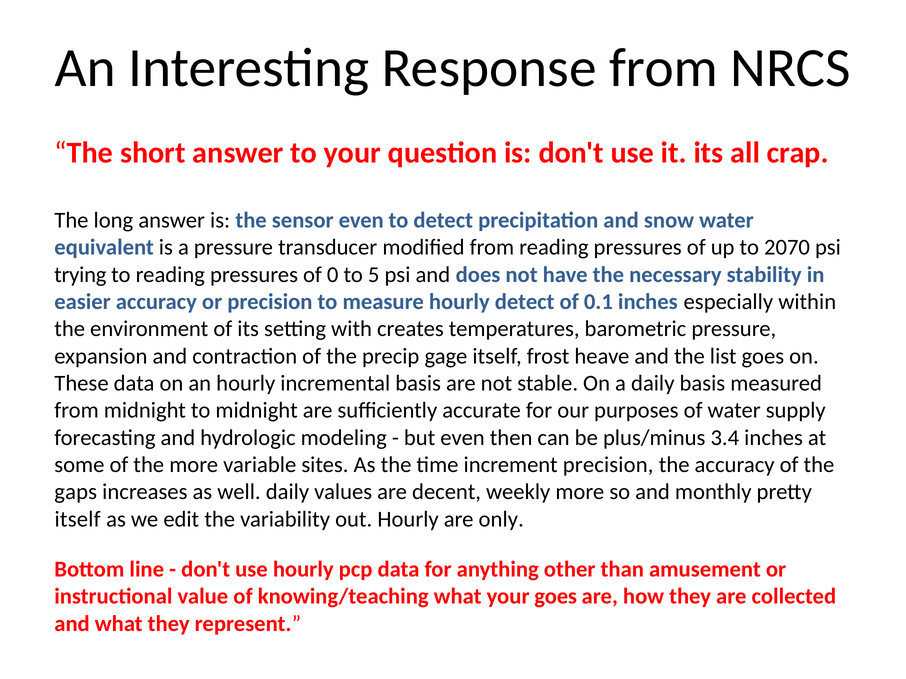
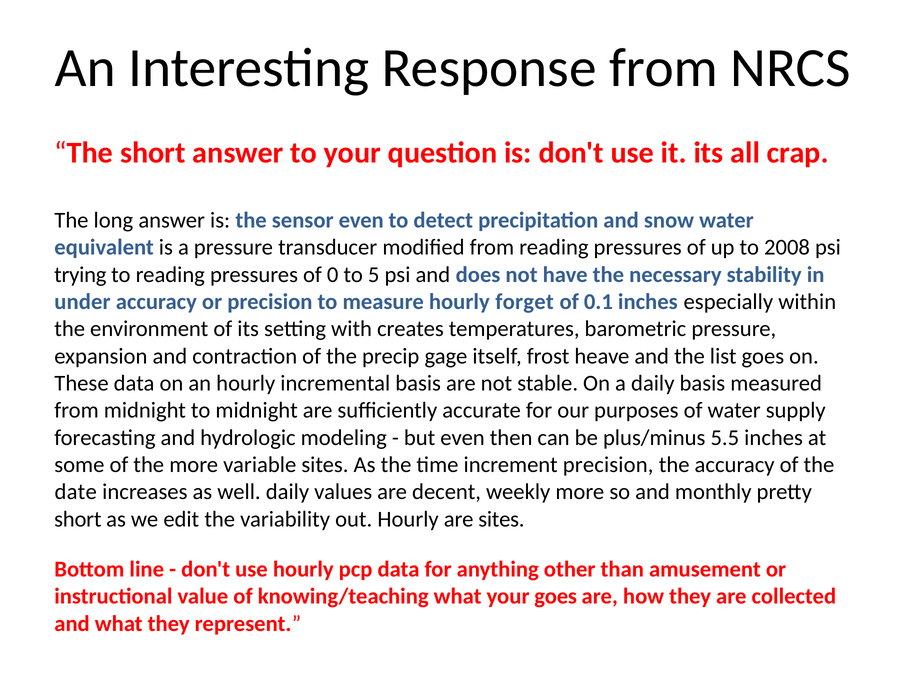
2070: 2070 -> 2008 (787, 248)
easier: easier -> under (82, 302)
hourly detect: detect -> forget (524, 302)
3.4: 3.4 -> 5.5 (725, 438)
gaps: gaps -> date (76, 492)
itself: itself -> short (78, 520)
are only: only -> sites (501, 520)
